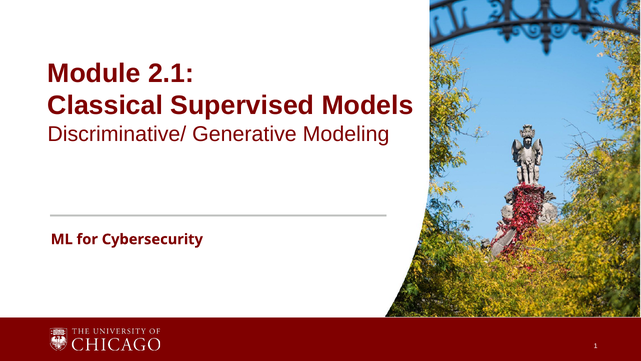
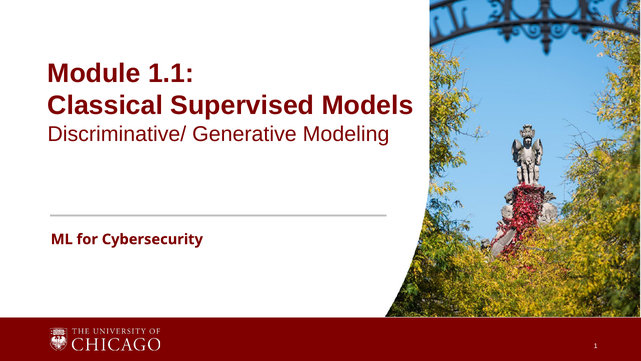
2.1: 2.1 -> 1.1 (171, 74)
